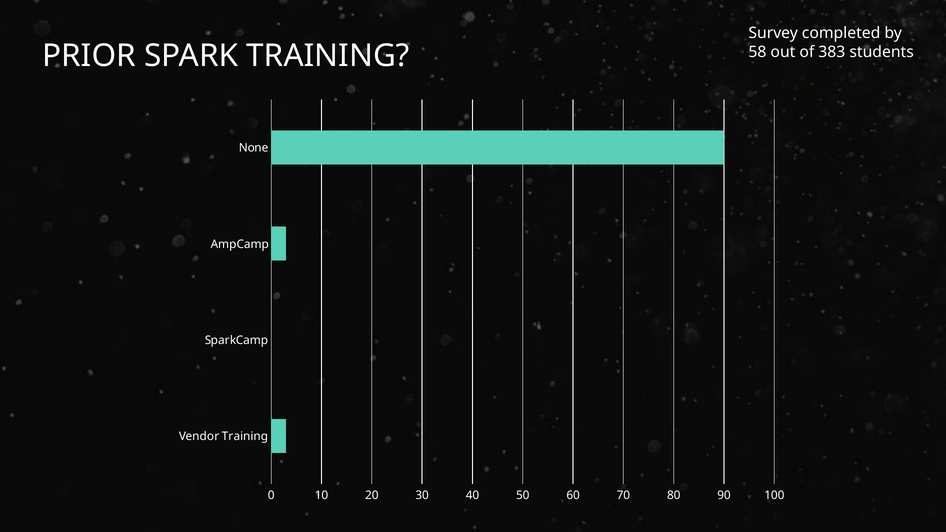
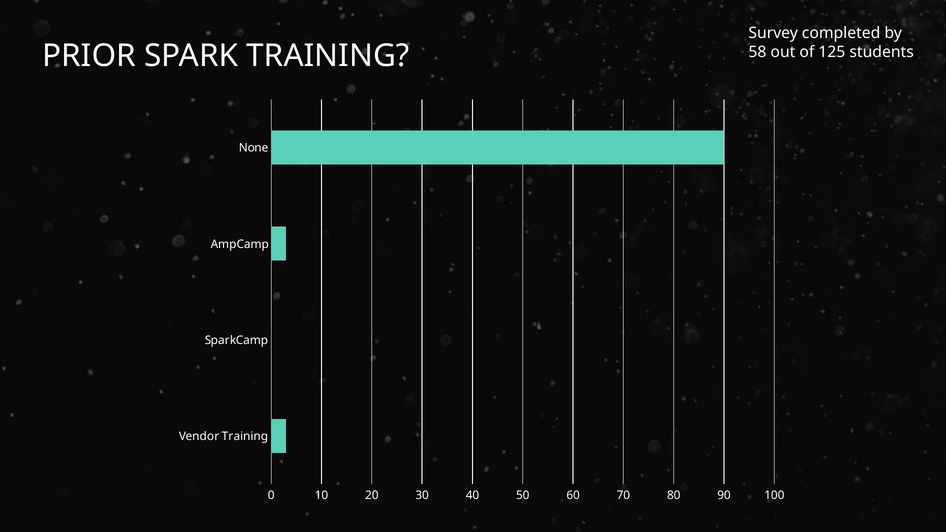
383: 383 -> 125 (832, 52)
